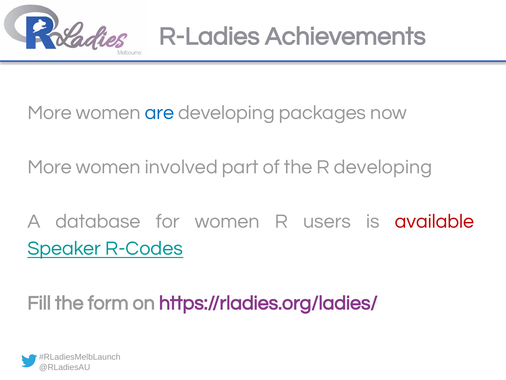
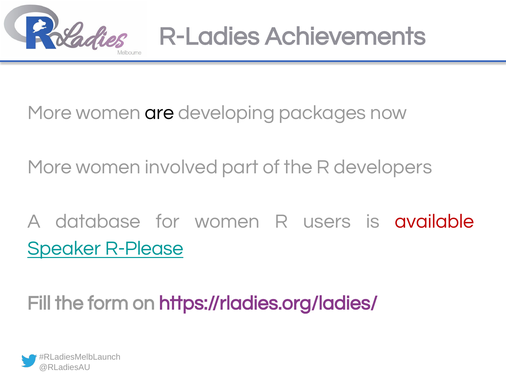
are colour: blue -> black (159, 112)
R developing: developing -> developers (383, 167)
R-Codes: R-Codes -> R-Please (144, 248)
